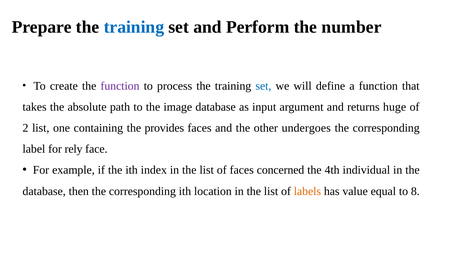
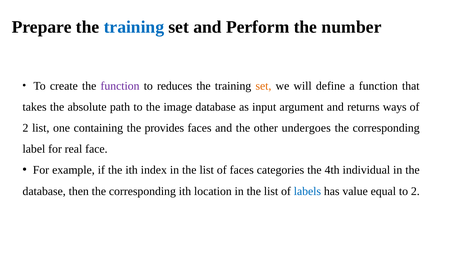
process: process -> reduces (175, 86)
set colour: blue -> orange (263, 86)
huge: huge -> ways (395, 107)
rely: rely -> real (73, 149)
concerned: concerned -> categories (280, 170)
labels colour: orange -> blue (307, 191)
to 8: 8 -> 2 (415, 191)
